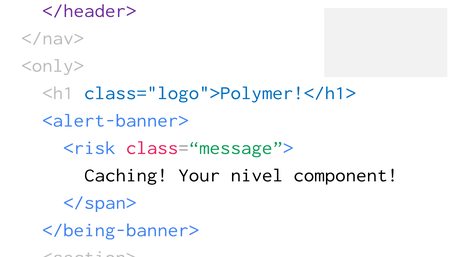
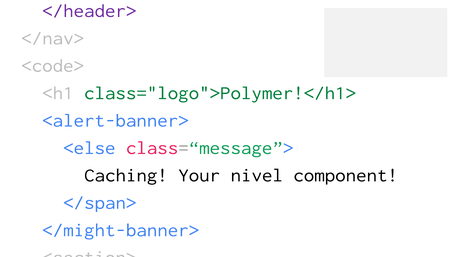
<only>: <only> -> <code> (53, 65)
class="logo">Polymer!</h1> colour: blue -> green (220, 93)
<risk: <risk -> <else (89, 148)
</being-banner>: </being-banner> -> </might-banner> (121, 230)
